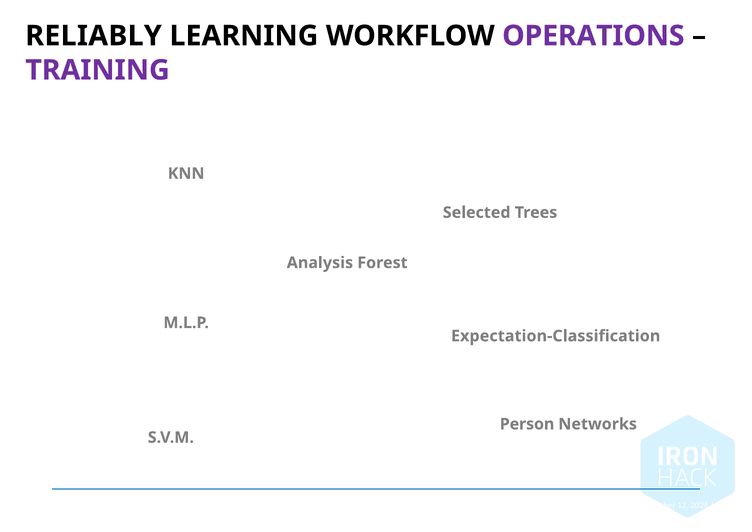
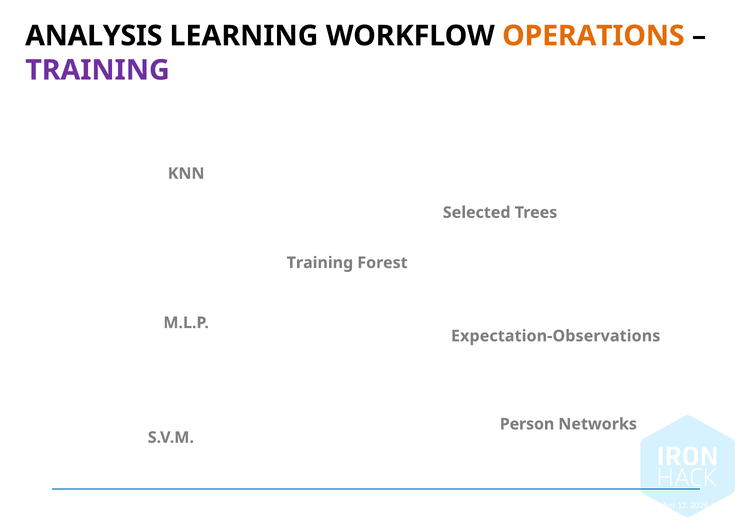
RELIABLY: RELIABLY -> ANALYSIS (94, 36)
OPERATIONS colour: purple -> orange (593, 36)
Analysis: Analysis -> Training (320, 263)
Expectation-Classification: Expectation-Classification -> Expectation-Observations (556, 336)
